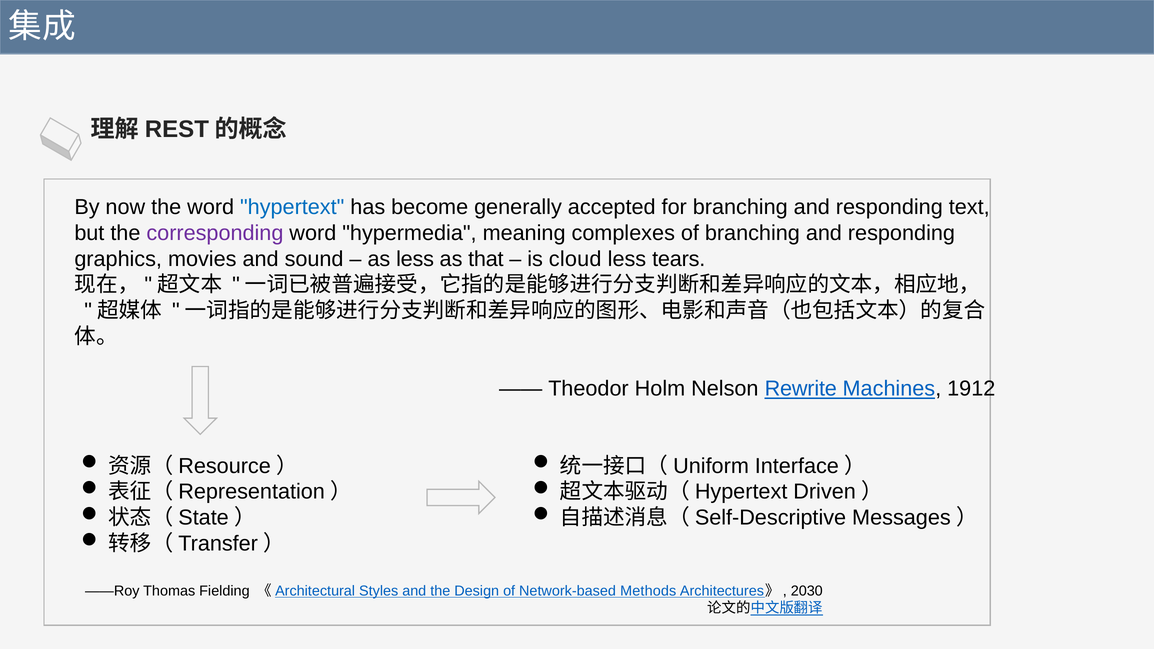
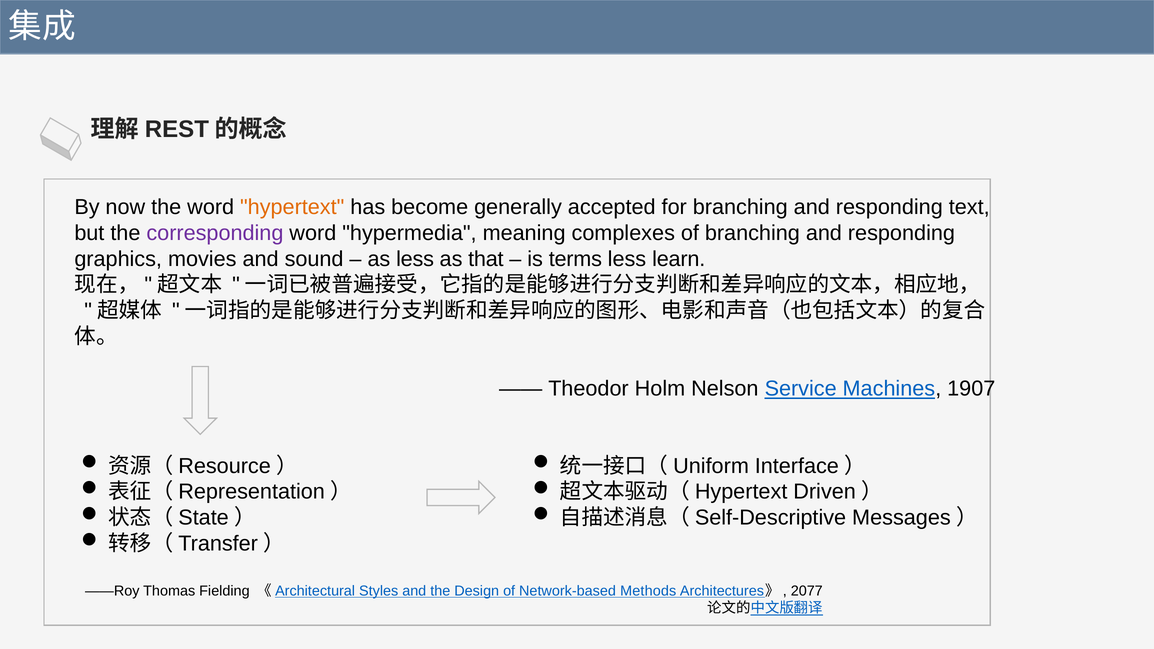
hypertext colour: blue -> orange (292, 207)
cloud: cloud -> terms (575, 259)
tears: tears -> learn (679, 259)
Rewrite: Rewrite -> Service (801, 389)
1912: 1912 -> 1907 (971, 389)
2030: 2030 -> 2077 (807, 591)
